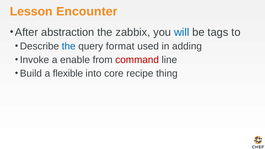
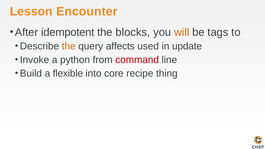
abstraction: abstraction -> idempotent (68, 32)
zabbix: zabbix -> blocks (133, 32)
will colour: blue -> orange (182, 32)
the colour: blue -> orange (69, 46)
format: format -> affects (120, 46)
adding: adding -> update (187, 46)
enable: enable -> python (75, 60)
